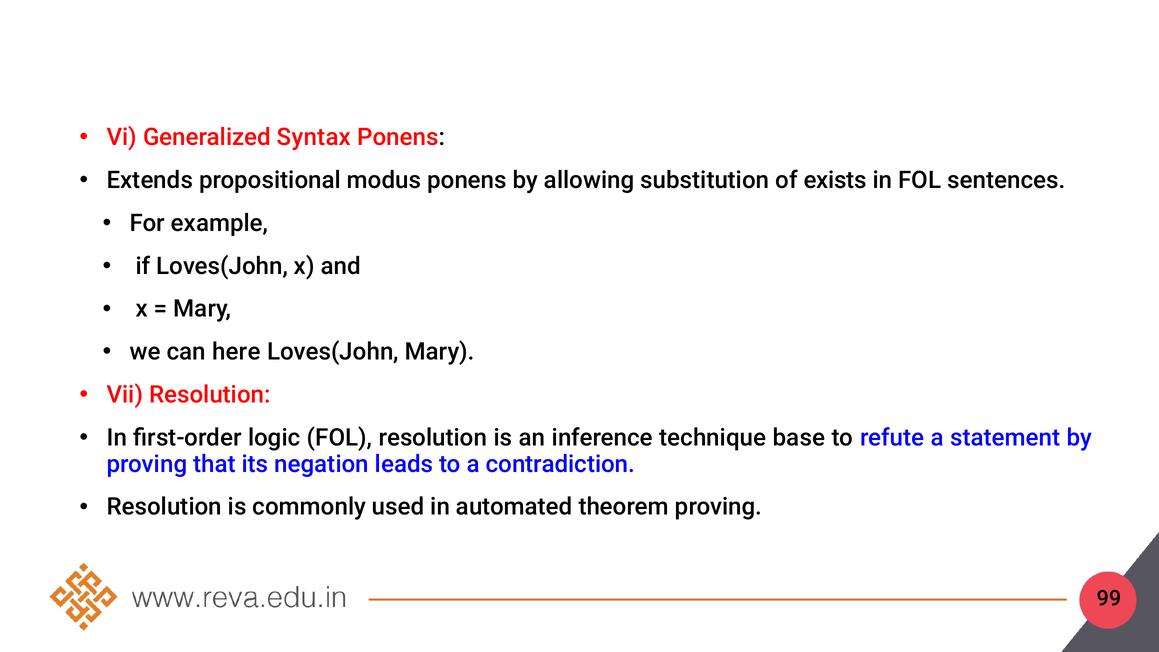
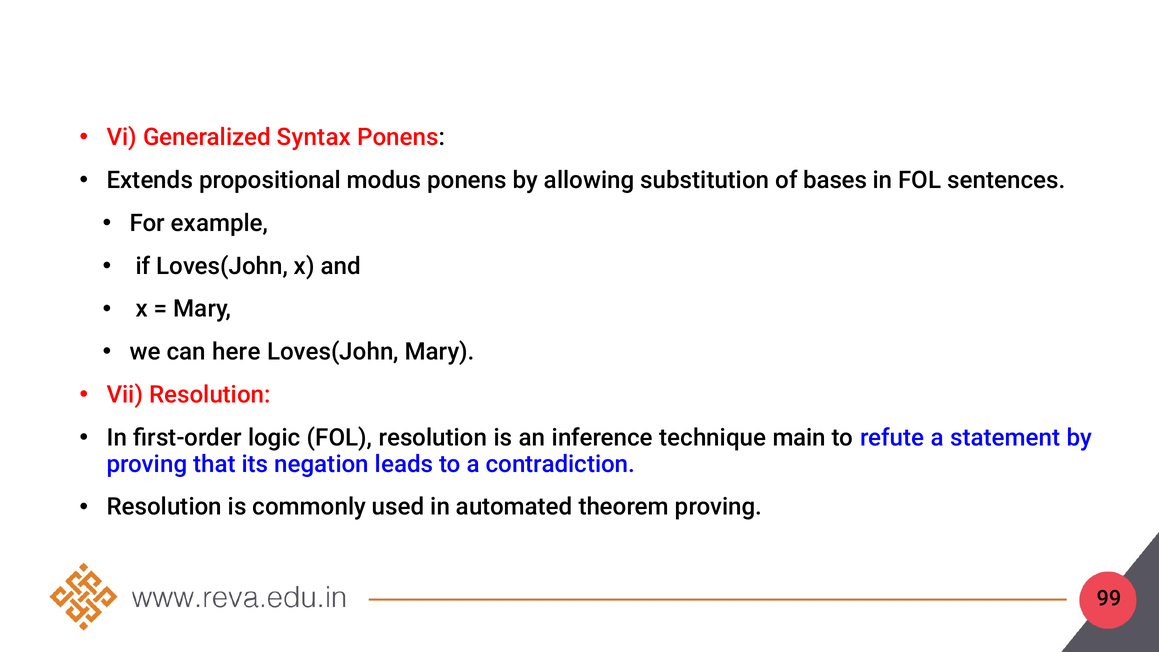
exists: exists -> bases (835, 180)
base: base -> main (799, 438)
